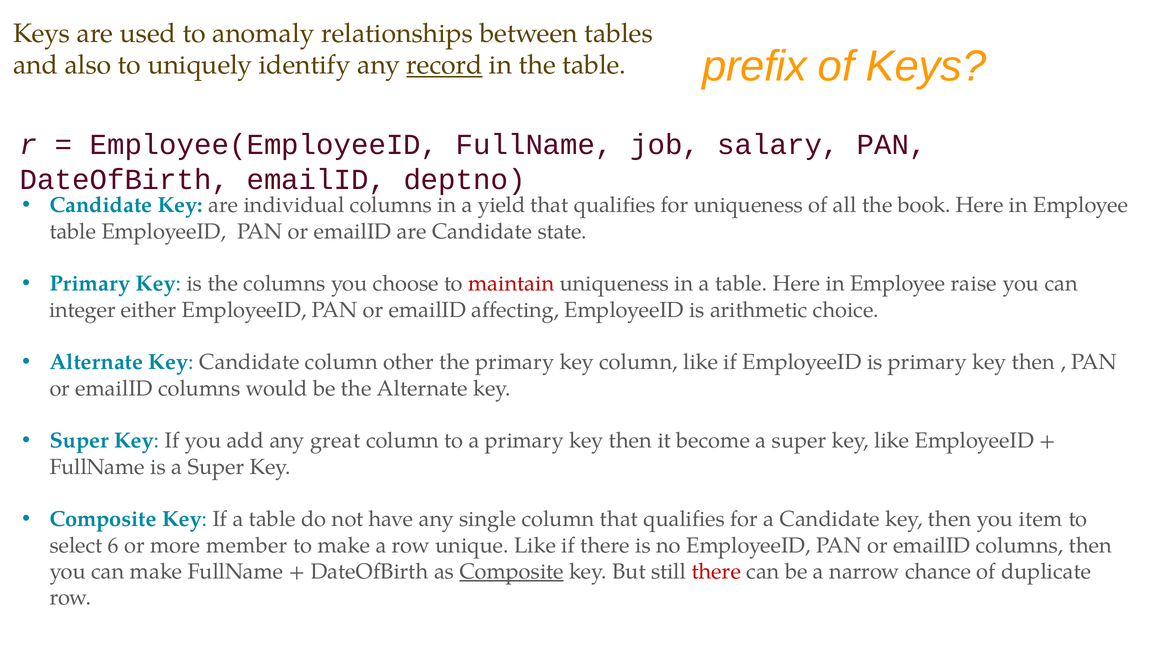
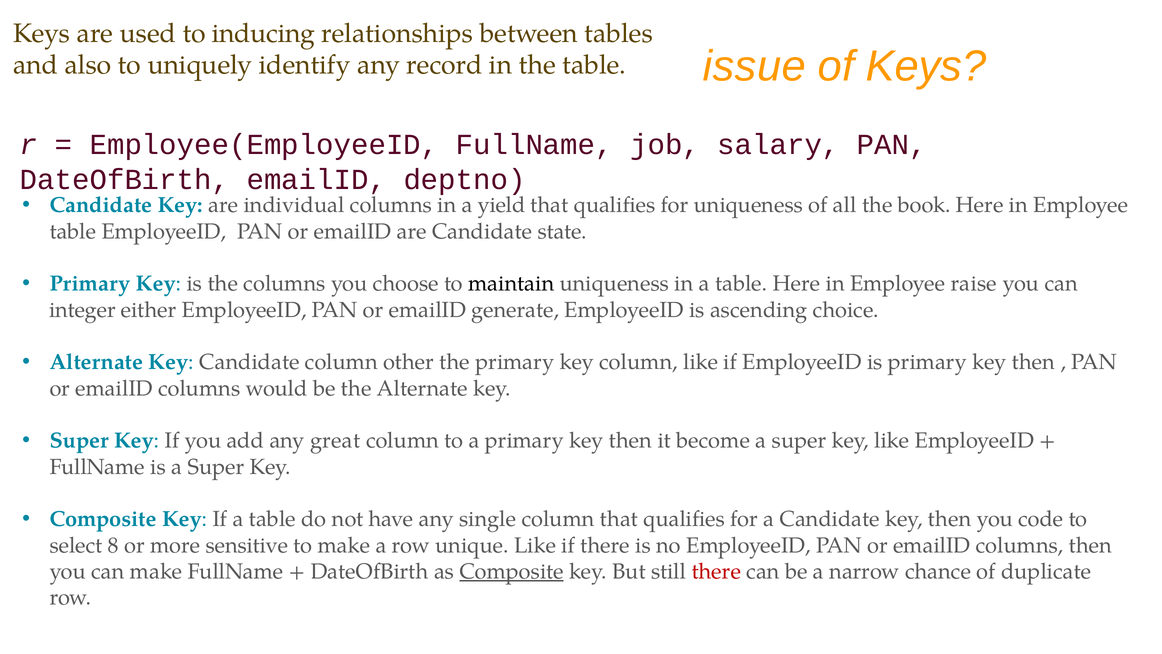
anomaly: anomaly -> inducing (264, 33)
prefix: prefix -> issue (754, 66)
record underline: present -> none (444, 65)
maintain colour: red -> black (511, 284)
affecting: affecting -> generate (515, 310)
arithmetic: arithmetic -> ascending (759, 310)
item: item -> code (1041, 519)
6: 6 -> 8 (113, 545)
member: member -> sensitive (247, 545)
